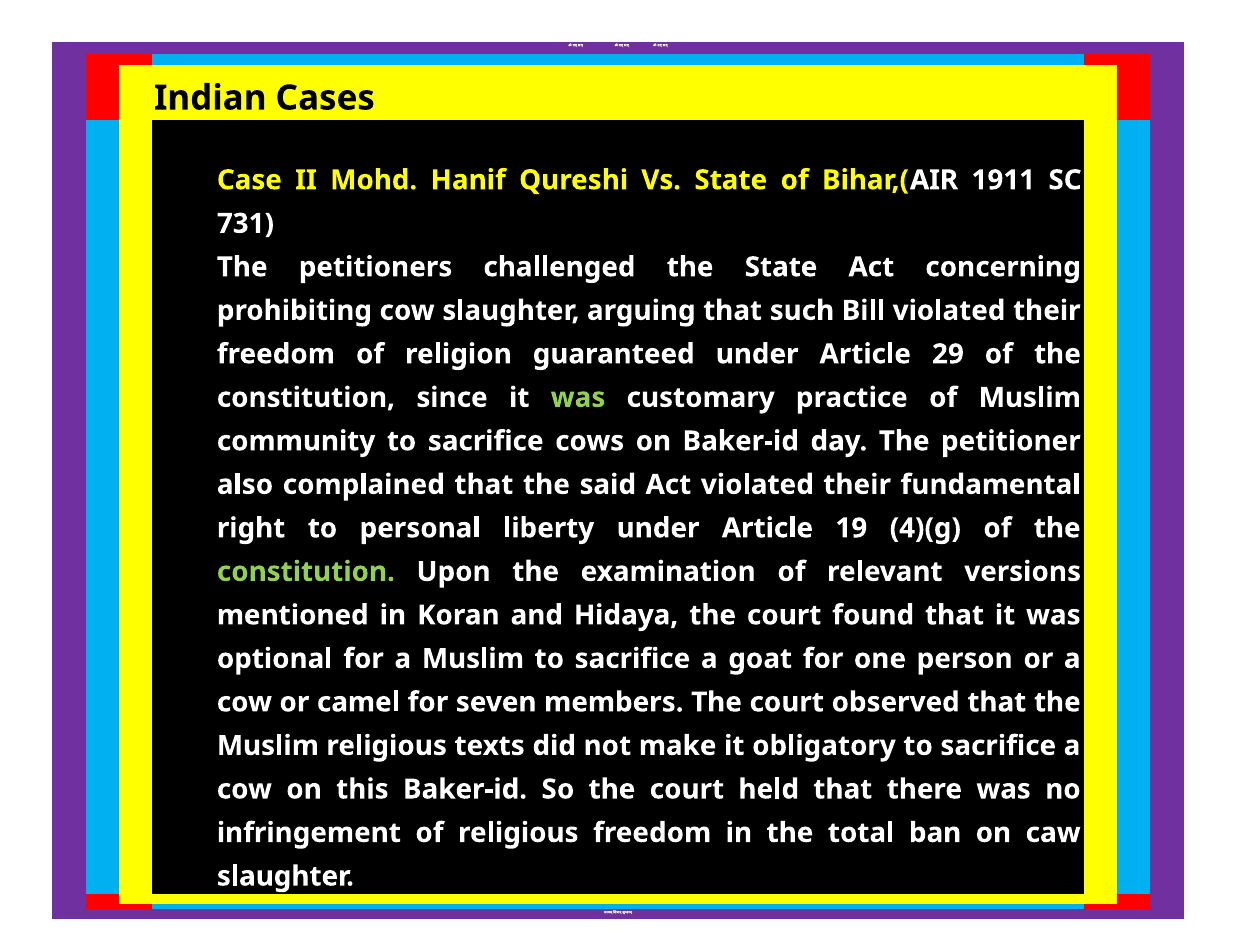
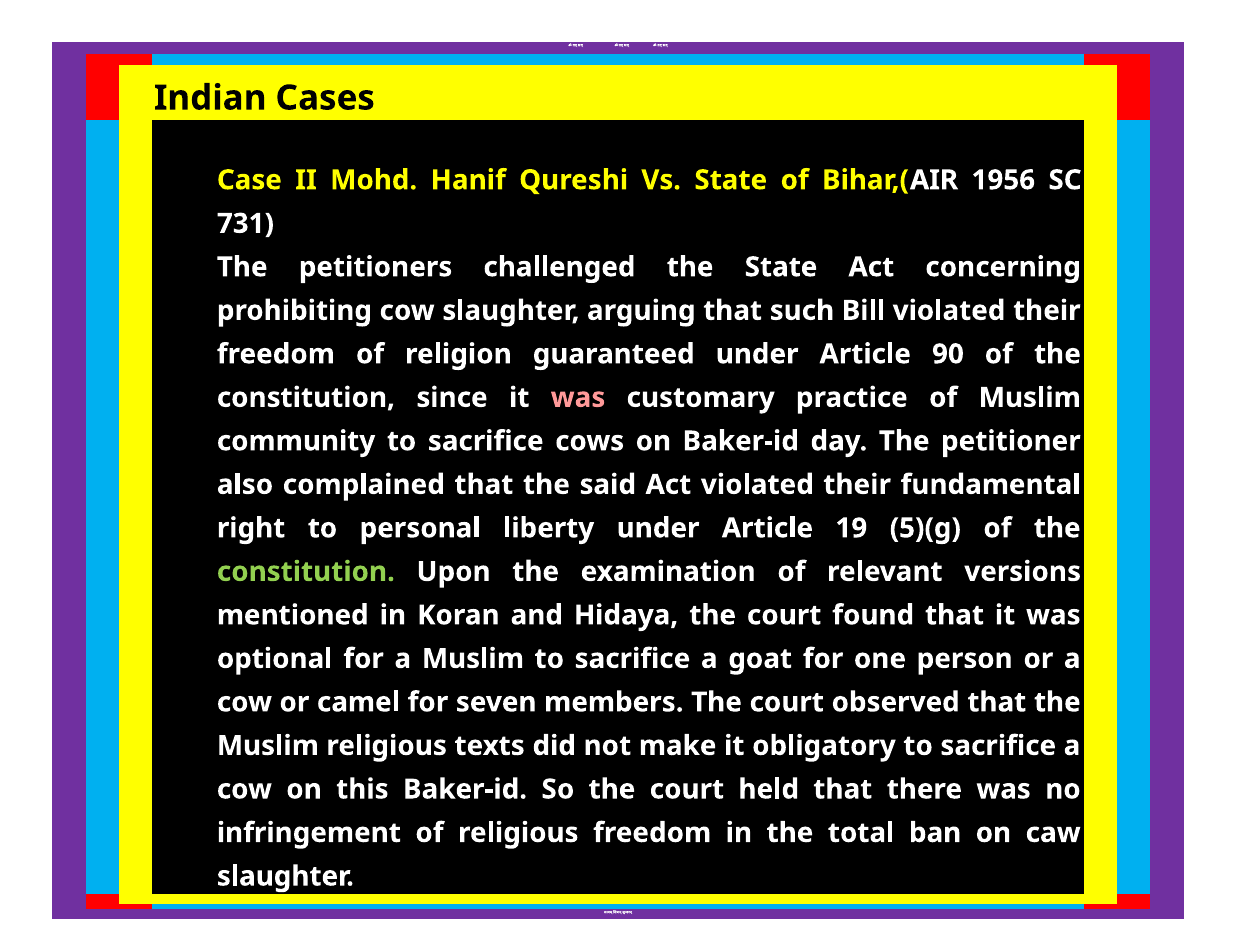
1911: 1911 -> 1956 (1003, 180)
29: 29 -> 90 (948, 354)
was colour: light green -> pink (578, 398)
4)(g: 4)(g -> 5)(g (925, 529)
